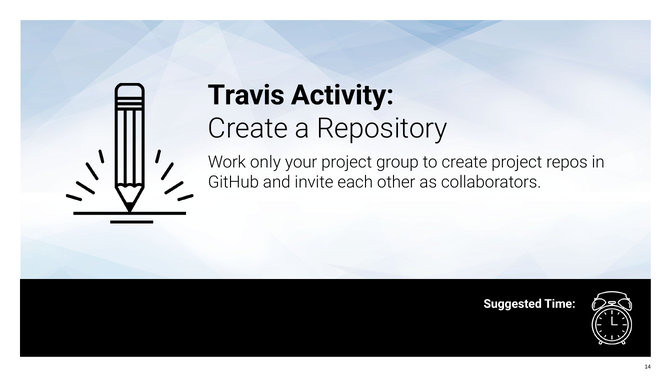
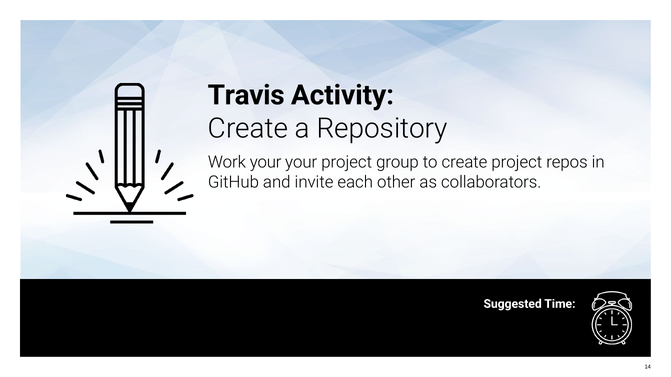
Work only: only -> your (266, 162)
